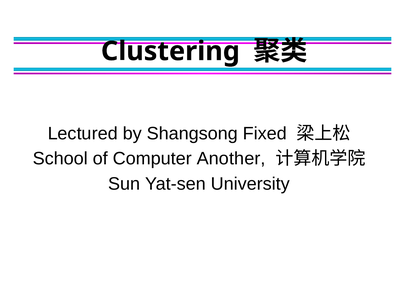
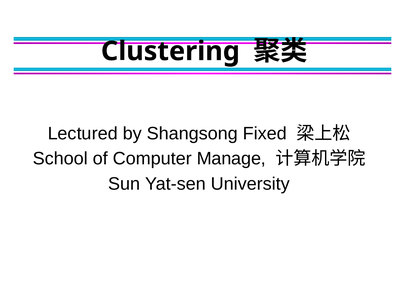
Another: Another -> Manage (231, 159)
